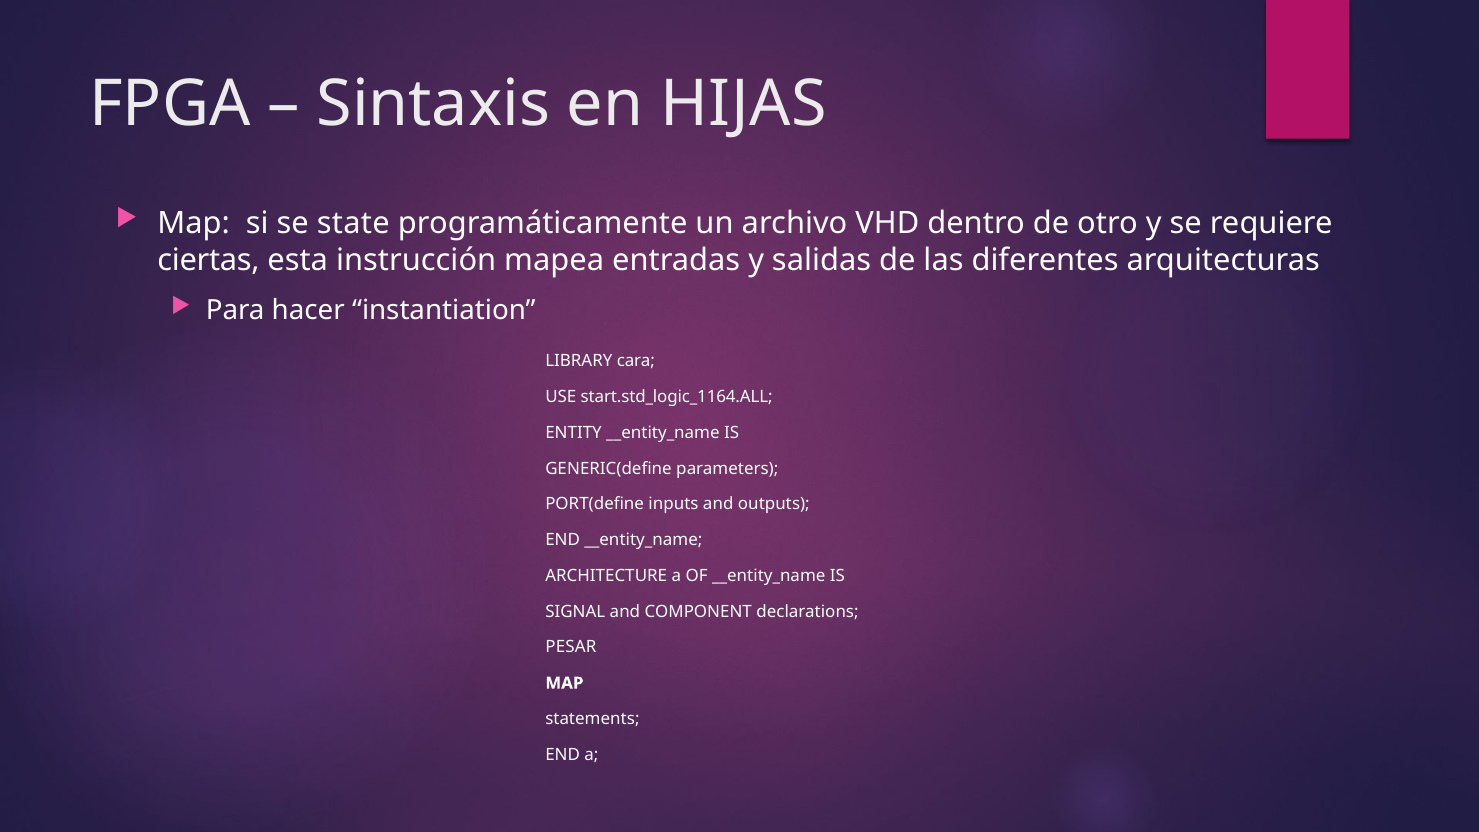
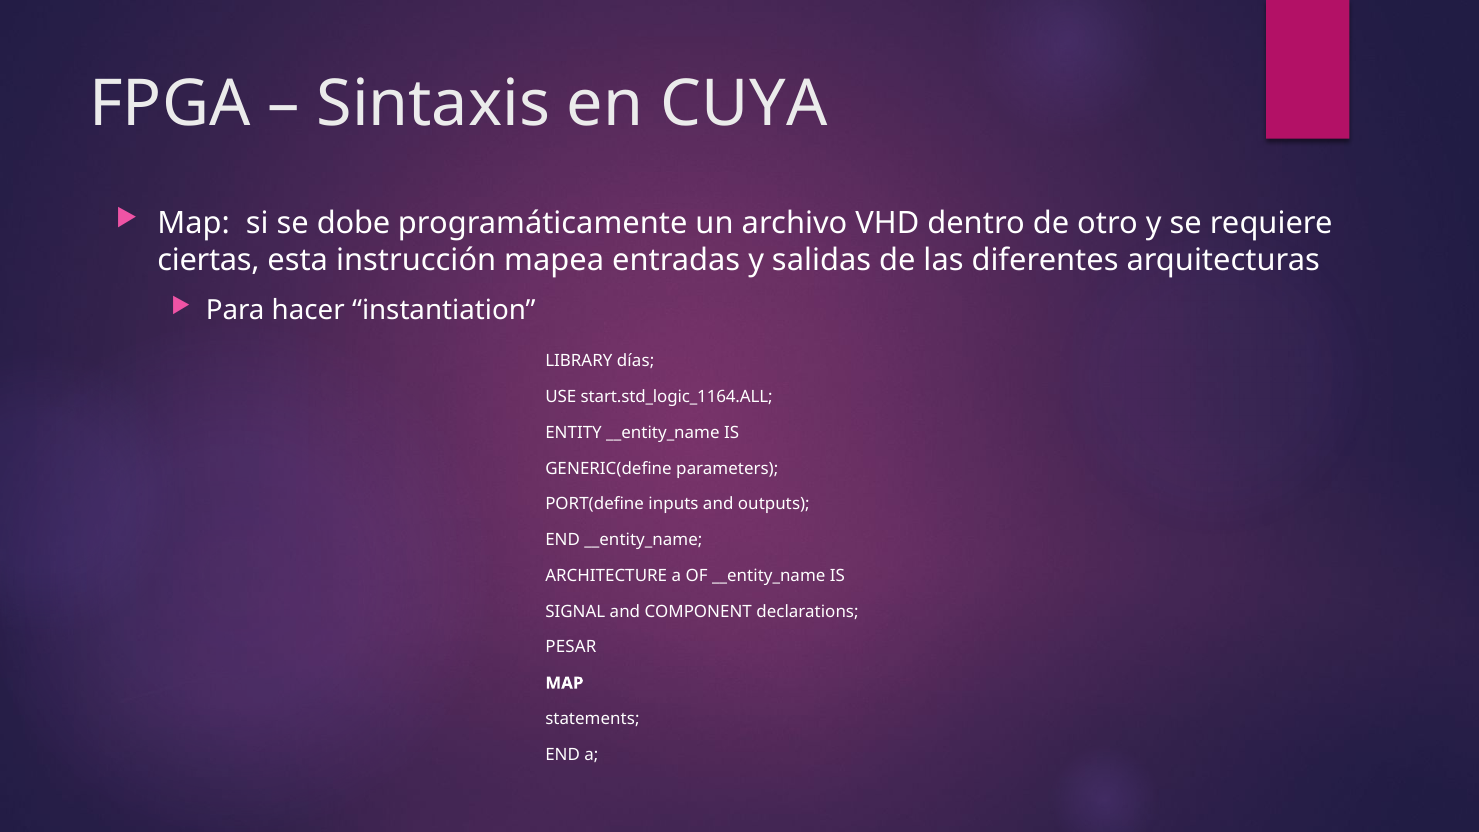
HIJAS: HIJAS -> CUYA (744, 104)
state: state -> dobe (354, 223)
cara: cara -> días (636, 361)
